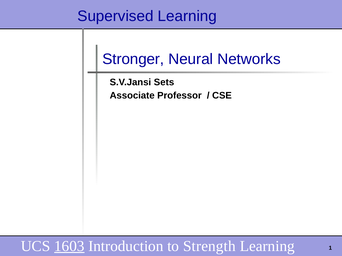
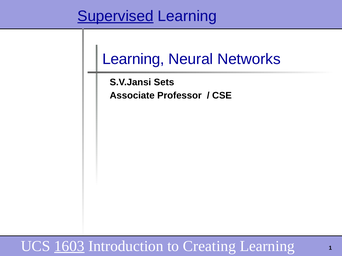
Supervised underline: none -> present (115, 16)
Stronger: Stronger -> Learning (133, 59)
Strength: Strength -> Creating (209, 247)
